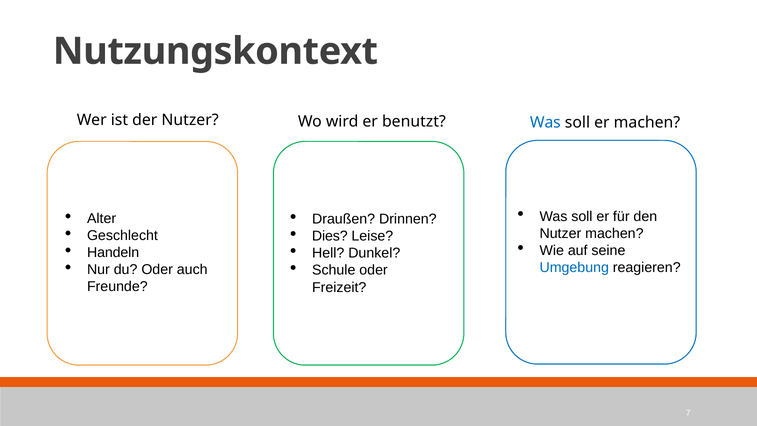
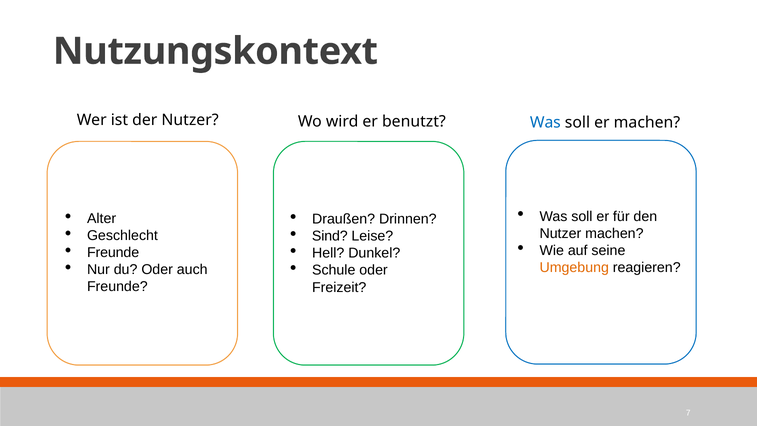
Dies: Dies -> Sind (330, 236)
Handeln: Handeln -> Freunde (113, 253)
Umgebung colour: blue -> orange (574, 267)
